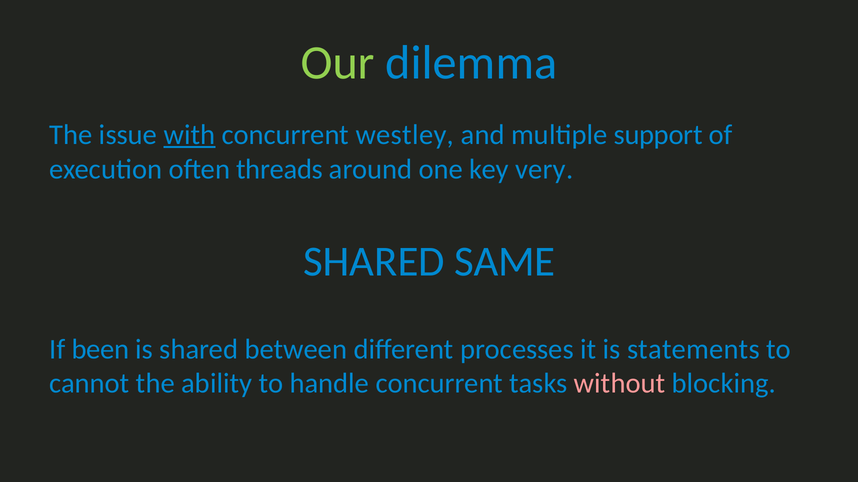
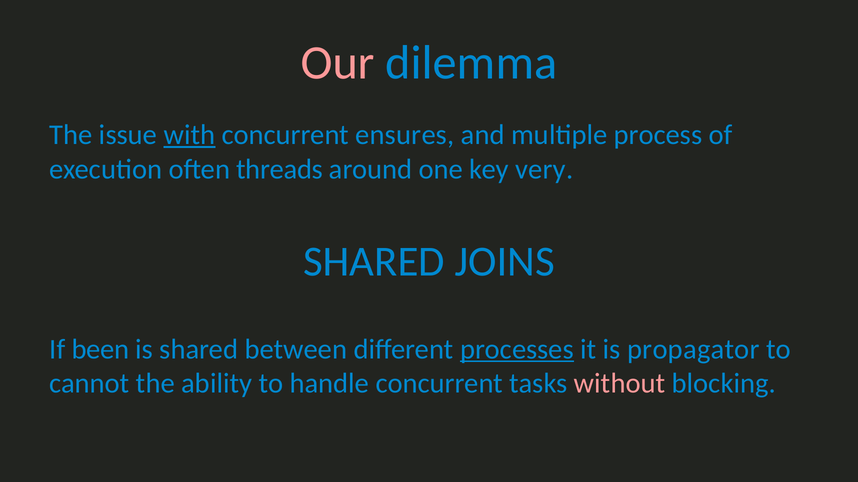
Our colour: light green -> pink (338, 63)
westley: westley -> ensures (405, 135)
support: support -> process (658, 135)
SAME: SAME -> JOINS (505, 262)
processes underline: none -> present (517, 350)
statements: statements -> propagator (693, 350)
